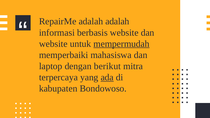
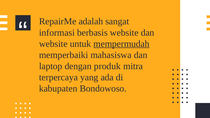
adalah adalah: adalah -> sangat (117, 21)
berikut: berikut -> produk (107, 66)
ada underline: present -> none (107, 77)
